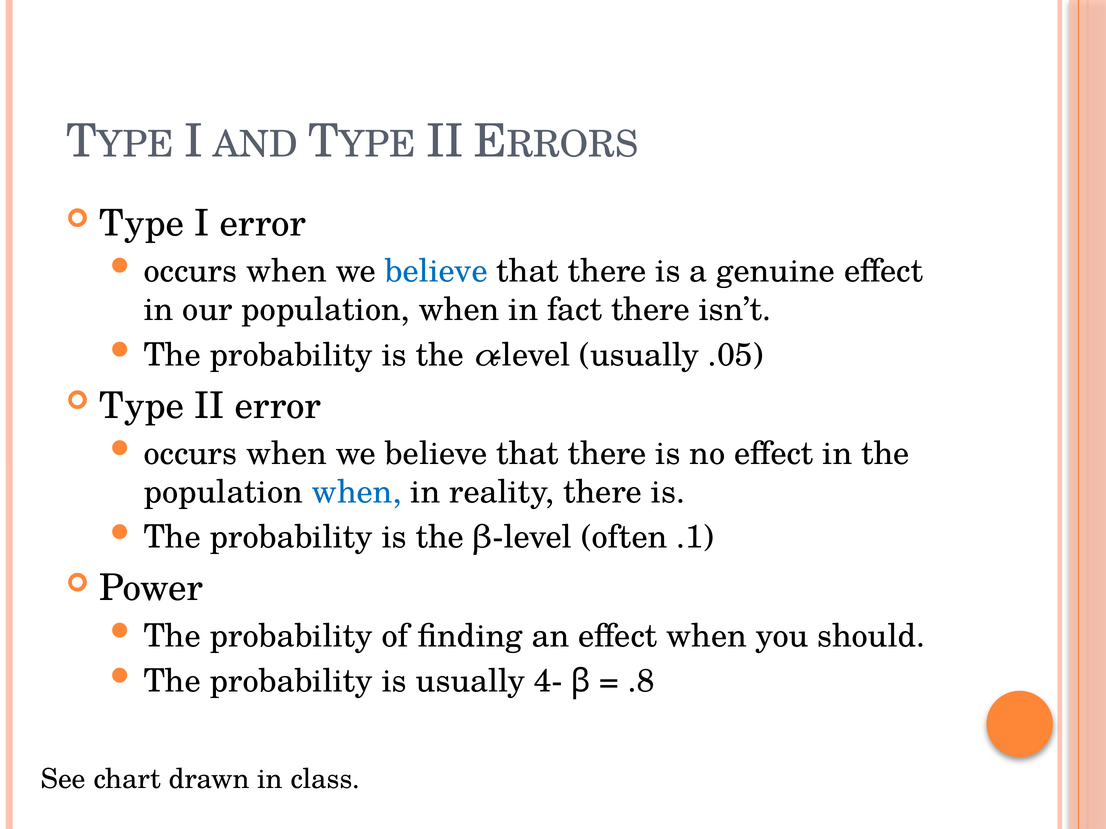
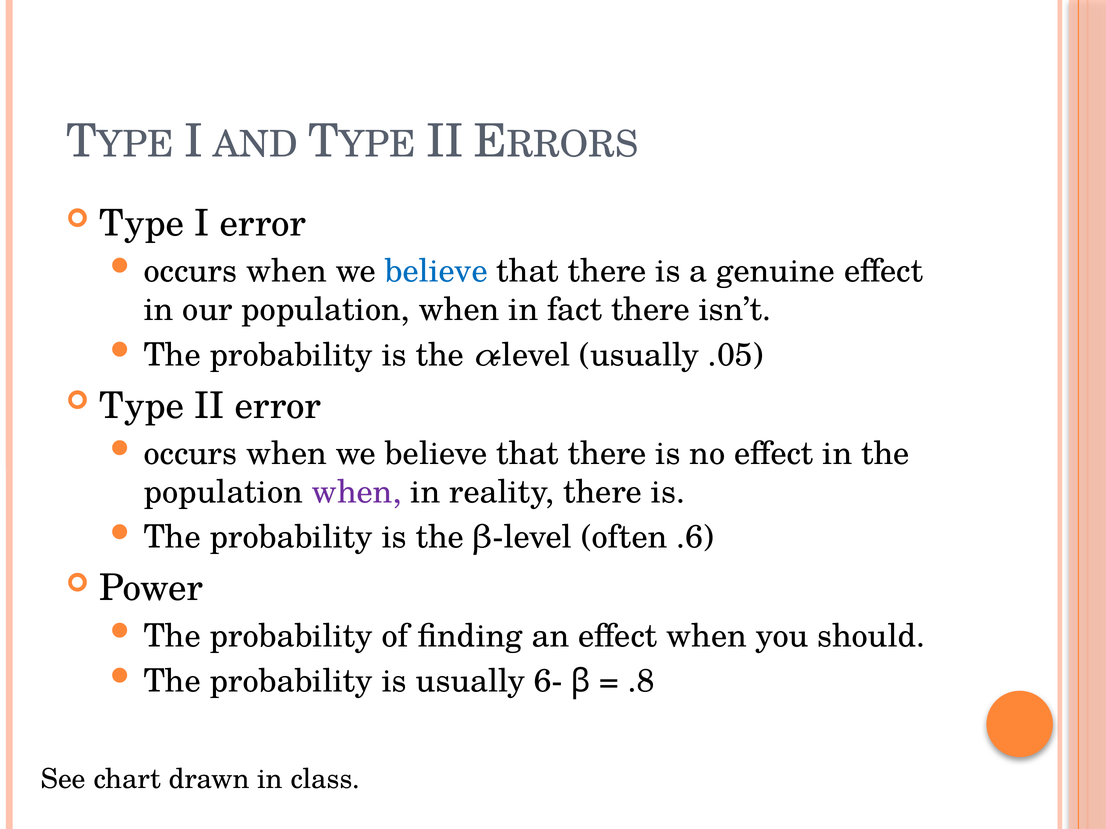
when colour: blue -> purple (357, 492)
.1: .1 -> .6 (695, 538)
4-: 4- -> 6- (548, 681)
